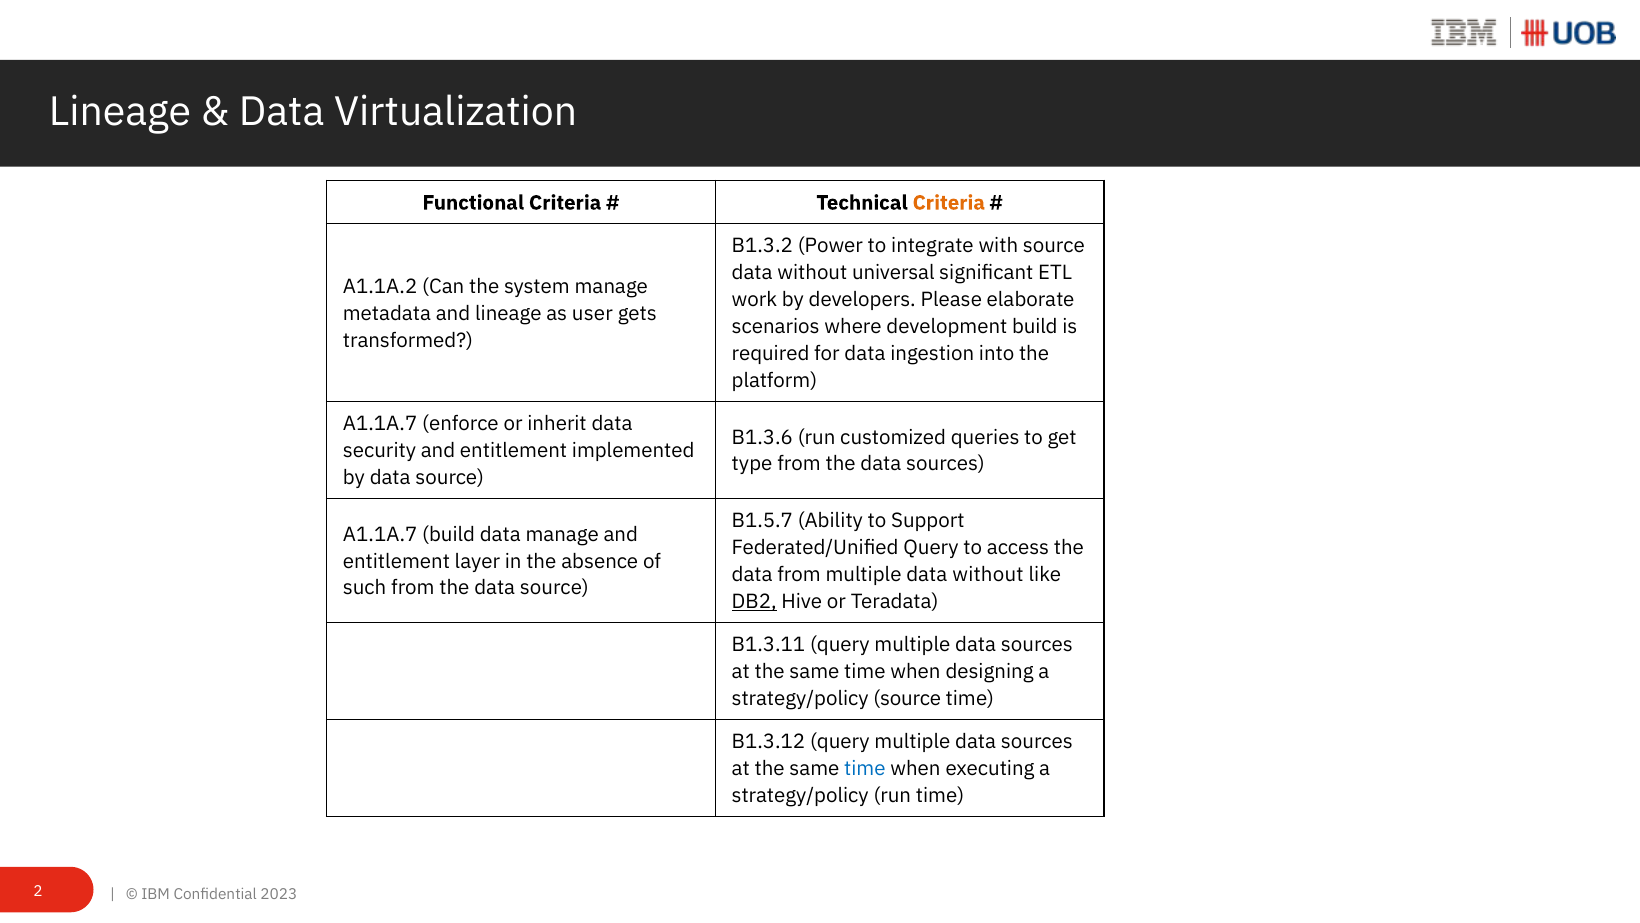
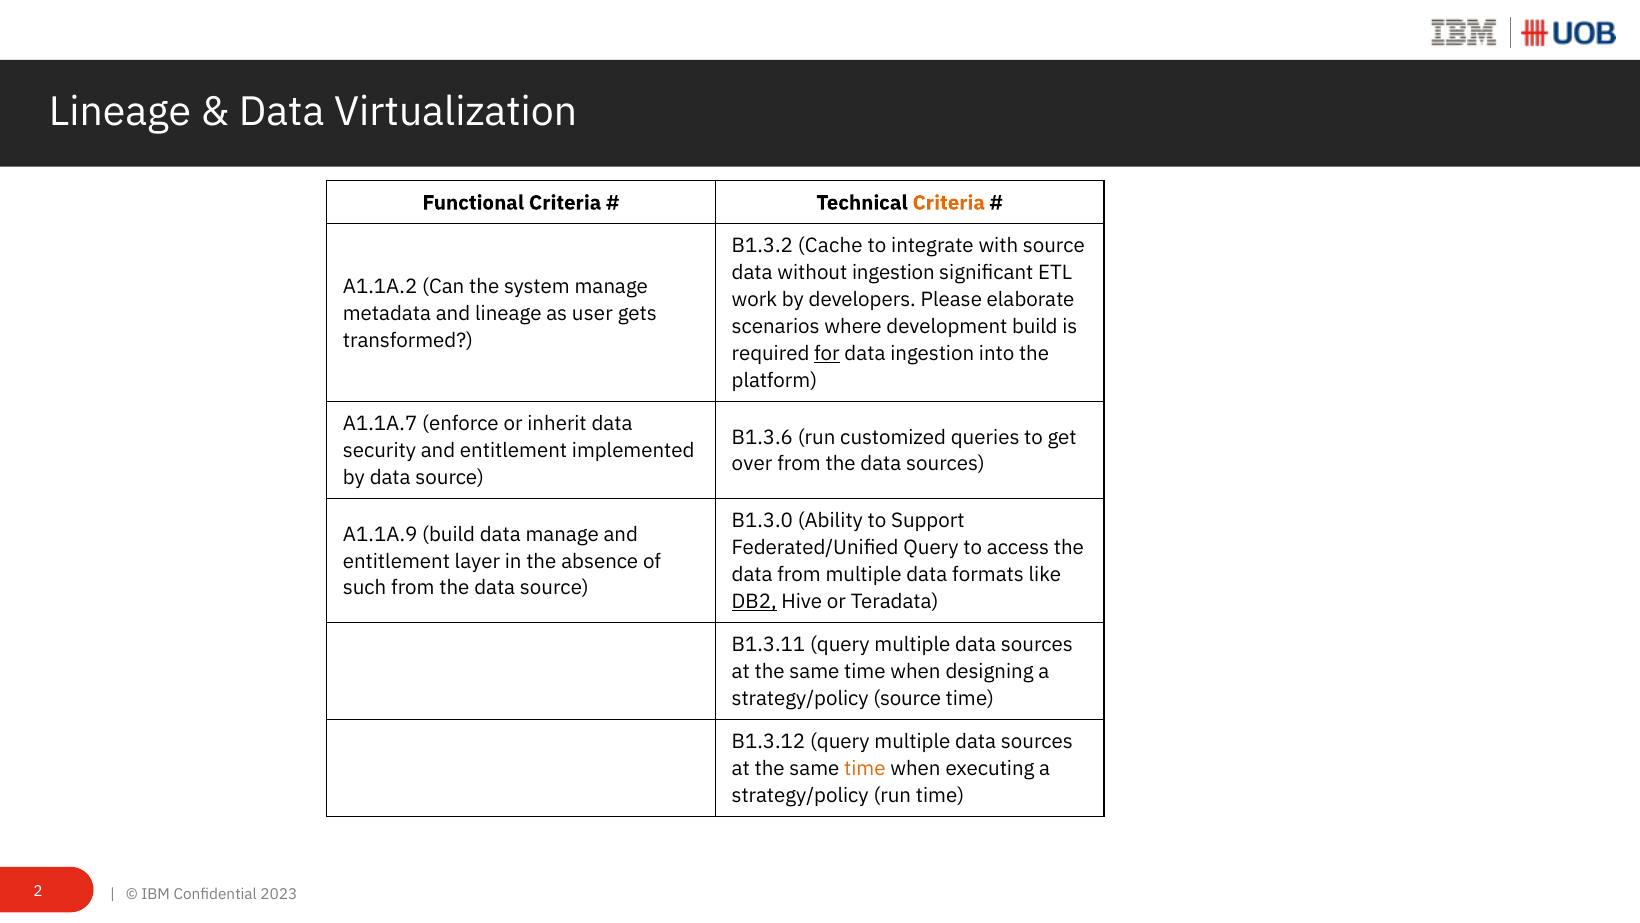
Power: Power -> Cache (830, 246)
without universal: universal -> ingestion (893, 273)
for underline: none -> present (827, 353)
type: type -> over (752, 464)
B1.5.7: B1.5.7 -> B1.3.0 (762, 521)
A1.1A.7: A1.1A.7 -> A1.1A.9 (380, 534)
multiple data without: without -> formats (988, 574)
time colour: blue -> orange (865, 769)
